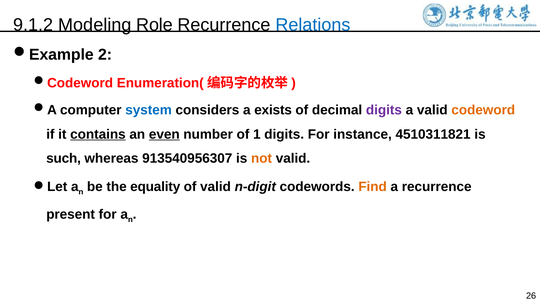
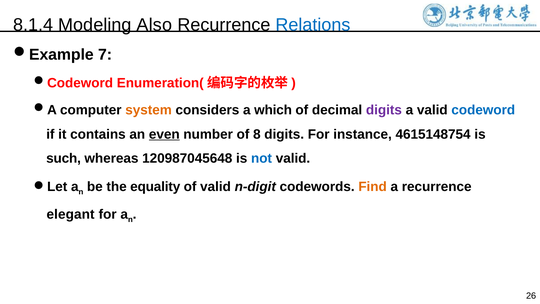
9.1.2: 9.1.2 -> 8.1.4 (33, 25)
Role: Role -> Also (154, 25)
2: 2 -> 7 (105, 55)
system colour: blue -> orange (149, 110)
exists: exists -> which (273, 110)
codeword colour: orange -> blue (483, 110)
contains underline: present -> none (98, 134)
1: 1 -> 8 (257, 134)
4510311821: 4510311821 -> 4615148754 (433, 134)
913540956307: 913540956307 -> 120987045648 (187, 158)
not colour: orange -> blue (262, 158)
present: present -> elegant (71, 214)
